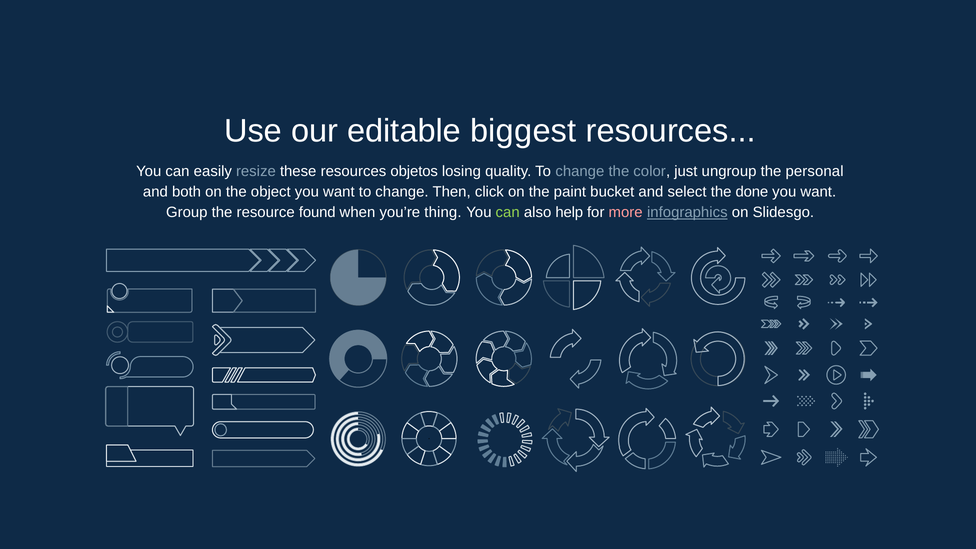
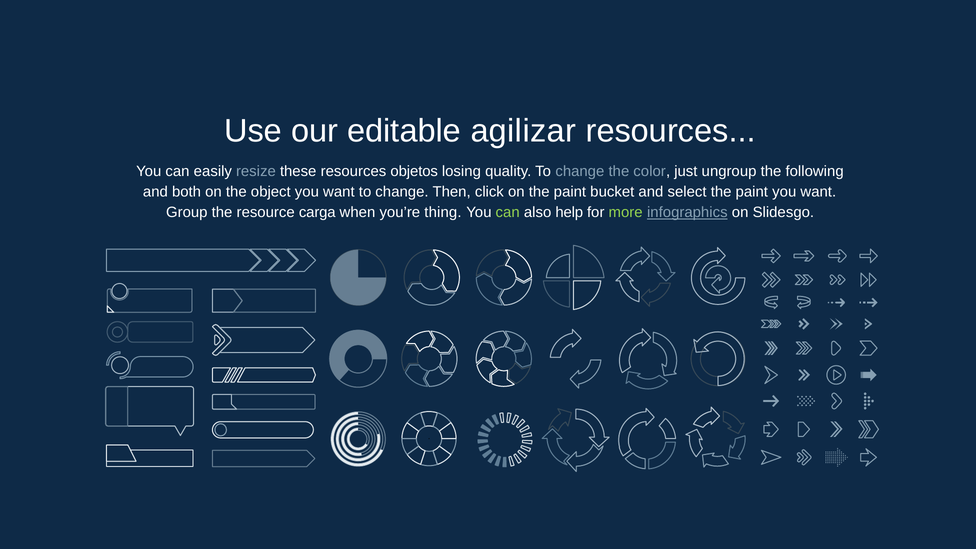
biggest: biggest -> agilizar (523, 131)
personal: personal -> following (815, 171)
select the done: done -> paint (752, 192)
found: found -> carga (317, 212)
more colour: pink -> light green (626, 212)
